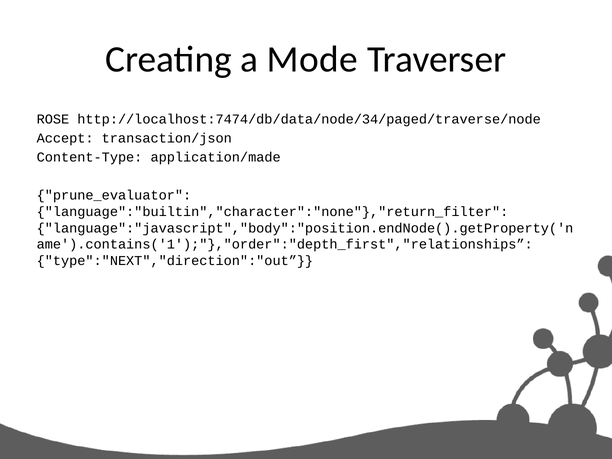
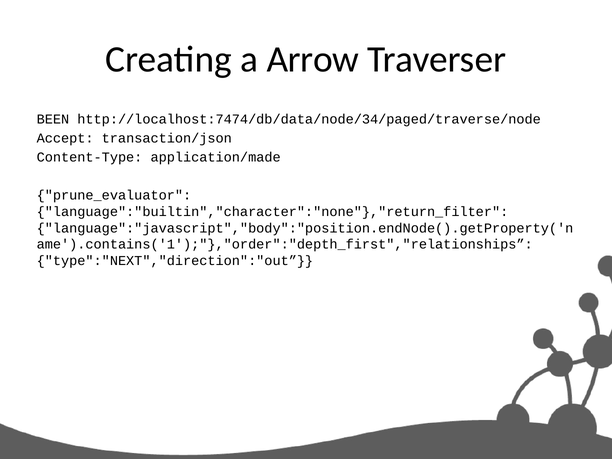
Mode: Mode -> Arrow (313, 59)
ROSE: ROSE -> BEEN (53, 119)
